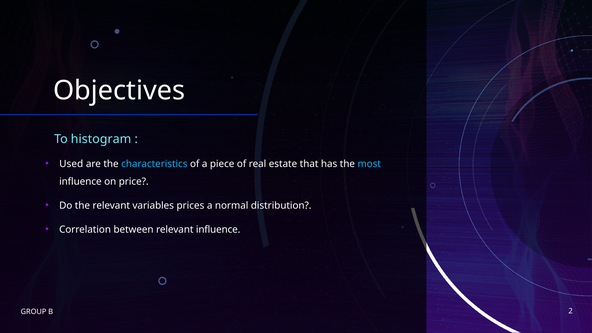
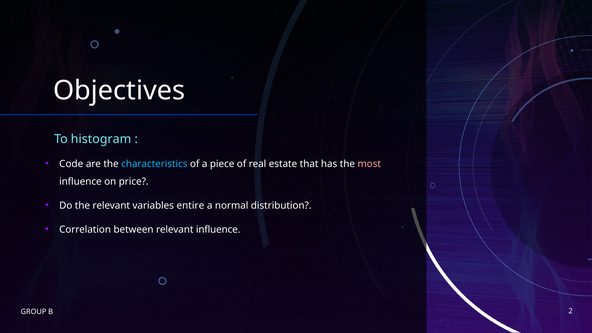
Used: Used -> Code (71, 164)
most colour: light blue -> pink (369, 164)
prices: prices -> entire (190, 206)
